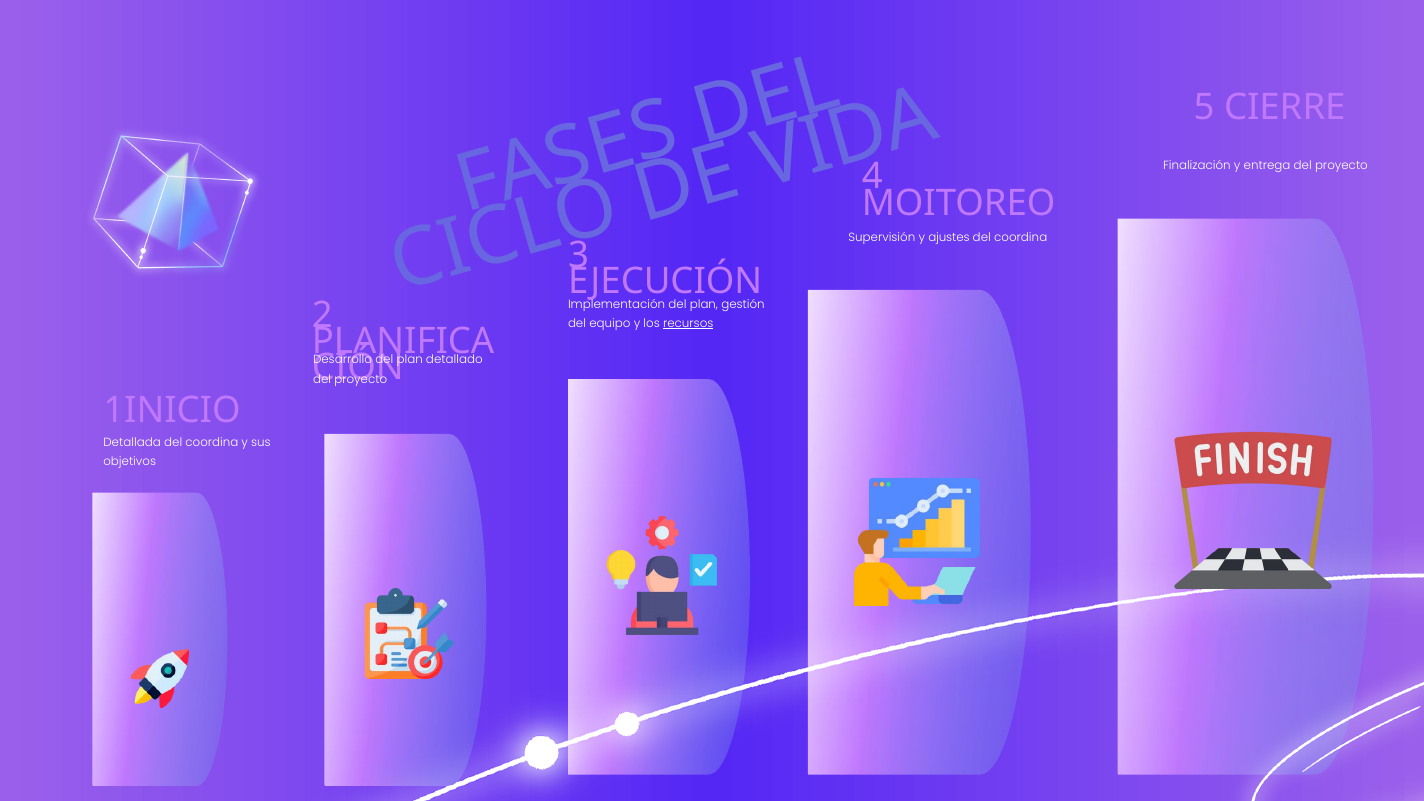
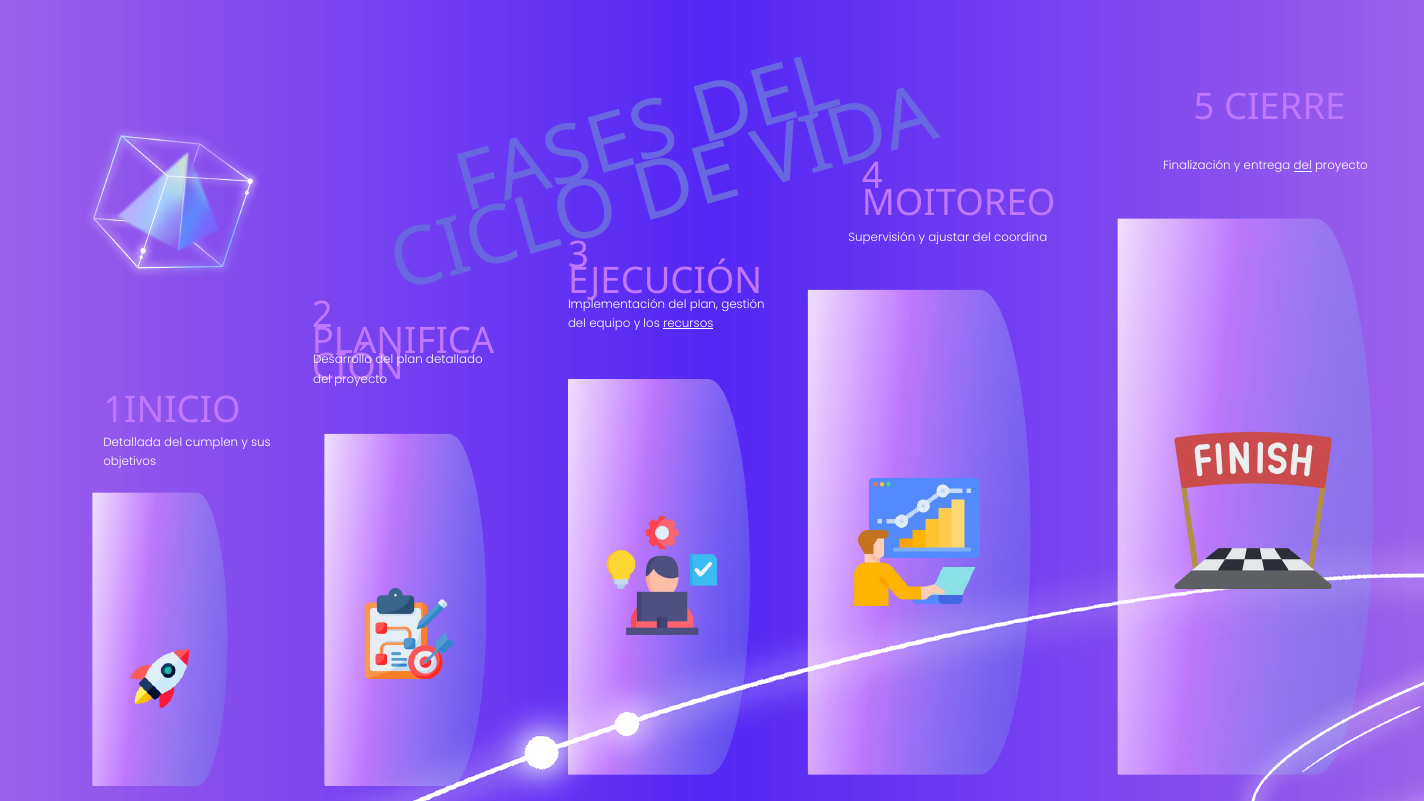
del underline: none -> present (1303, 166)
ajustes: ajustes -> ajustar (949, 237)
coordina: coordina -> cumplen (212, 442)
